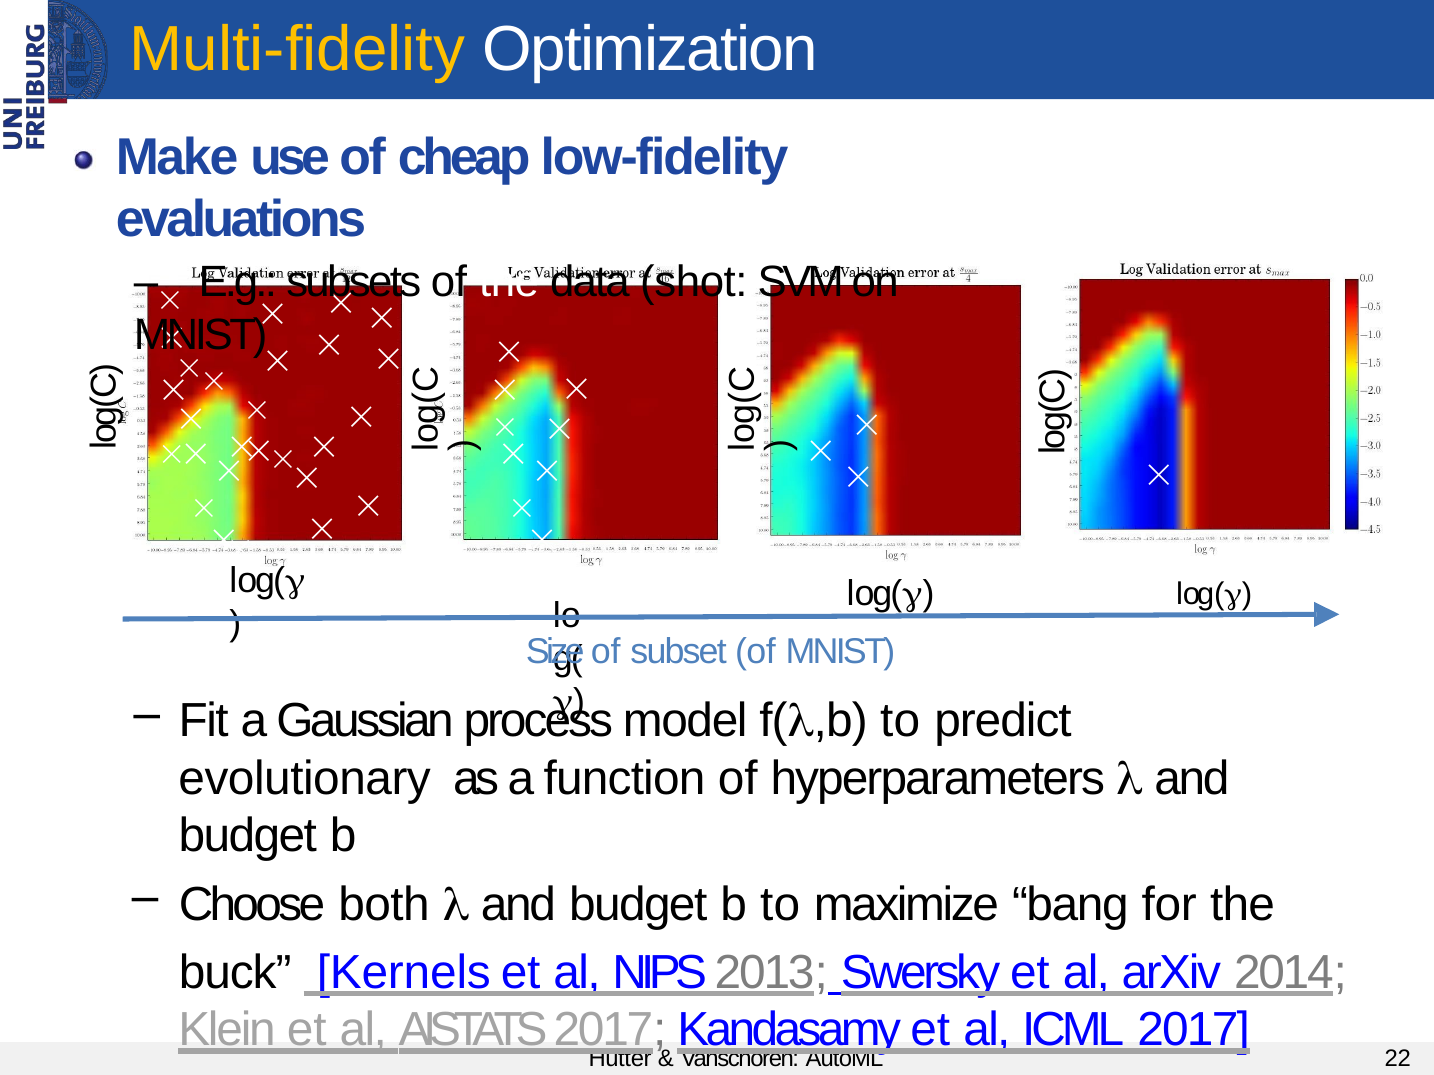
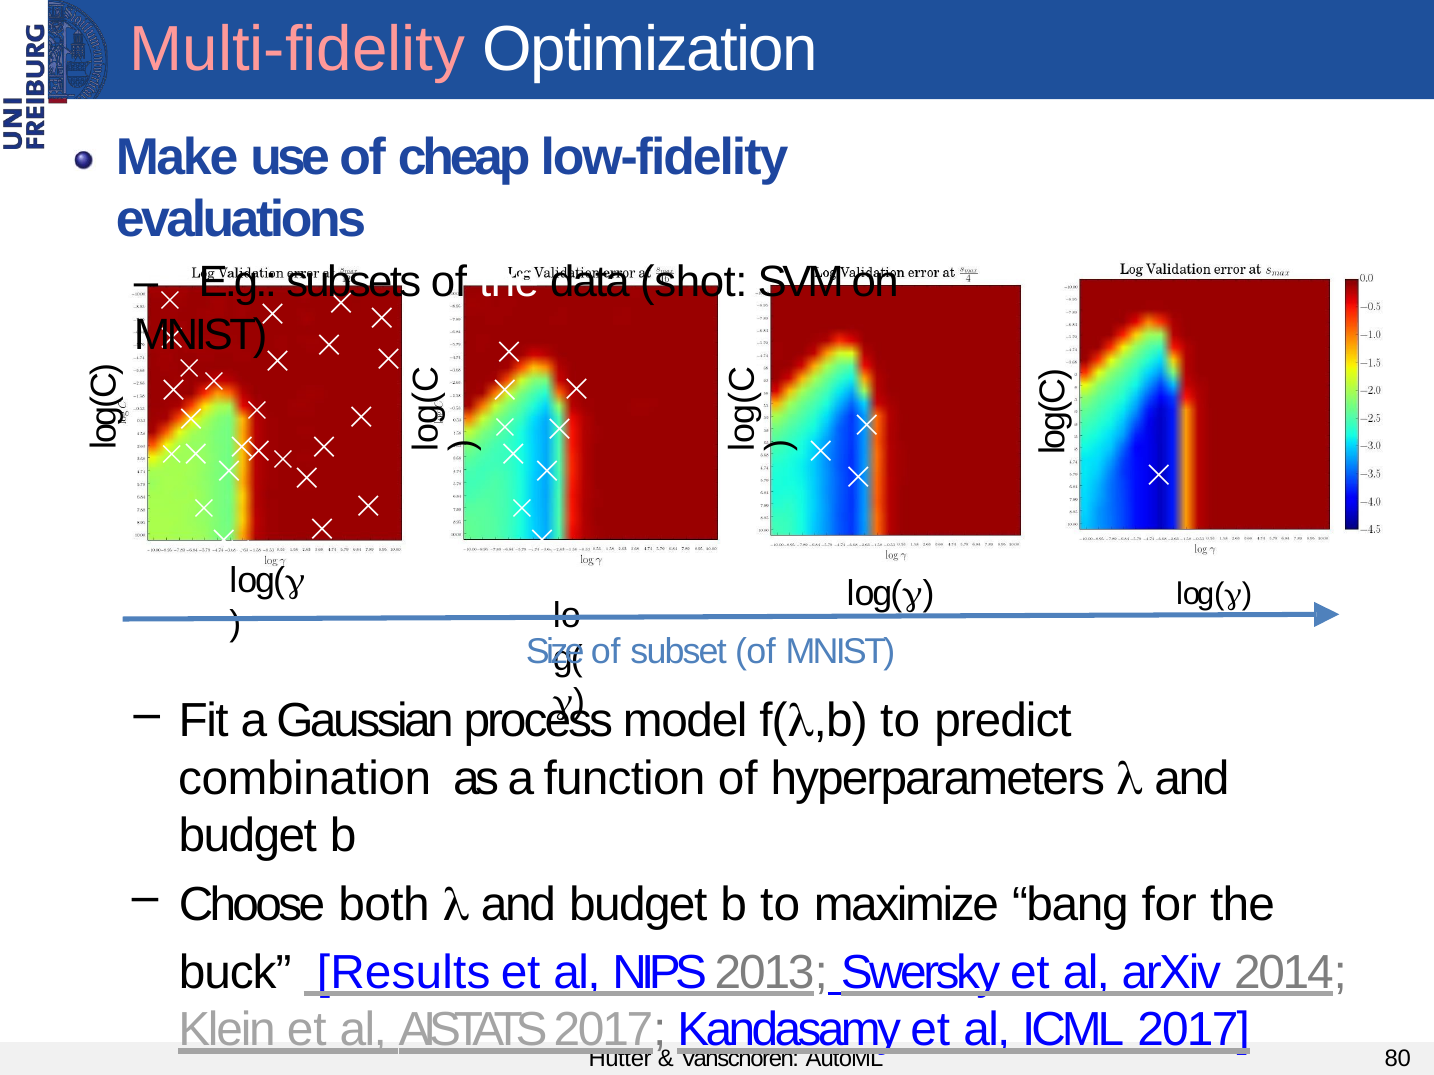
Multi-fidelity colour: yellow -> pink (297, 49)
evolutionary: evolutionary -> combination (305, 779)
Kernels: Kernels -> Results (404, 973)
22: 22 -> 80 (1398, 1059)
